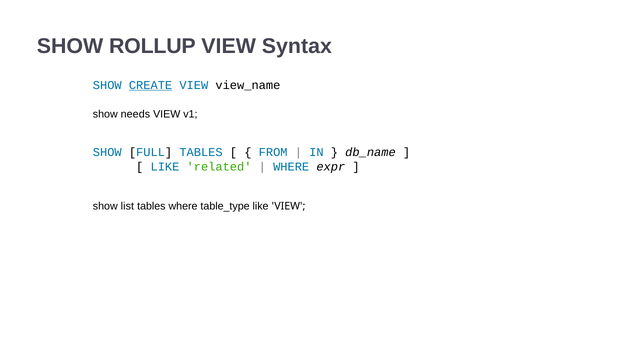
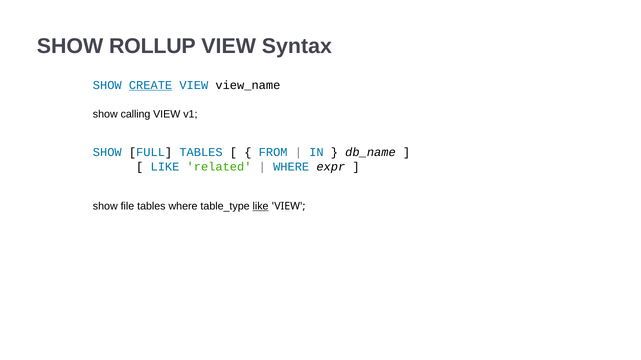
needs: needs -> calling (135, 114)
list: list -> file (127, 206)
like underline: none -> present (261, 206)
